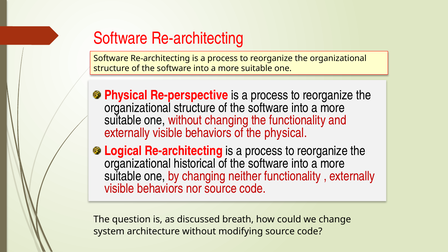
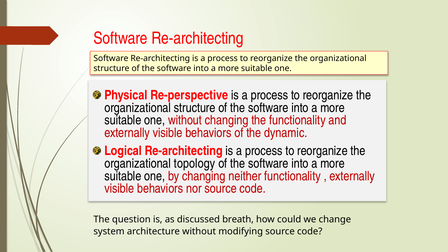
the physical: physical -> dynamic (286, 133)
historical: historical -> topology (195, 164)
